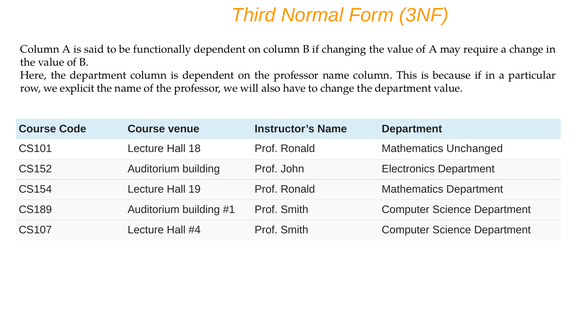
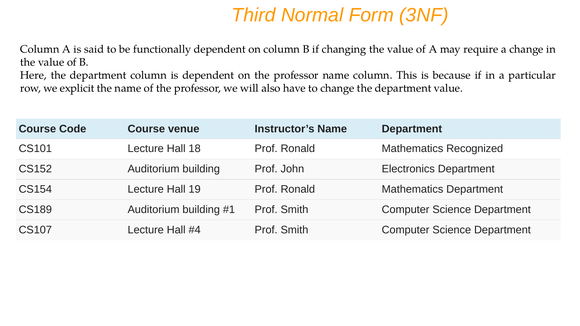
Unchanged: Unchanged -> Recognized (475, 149)
